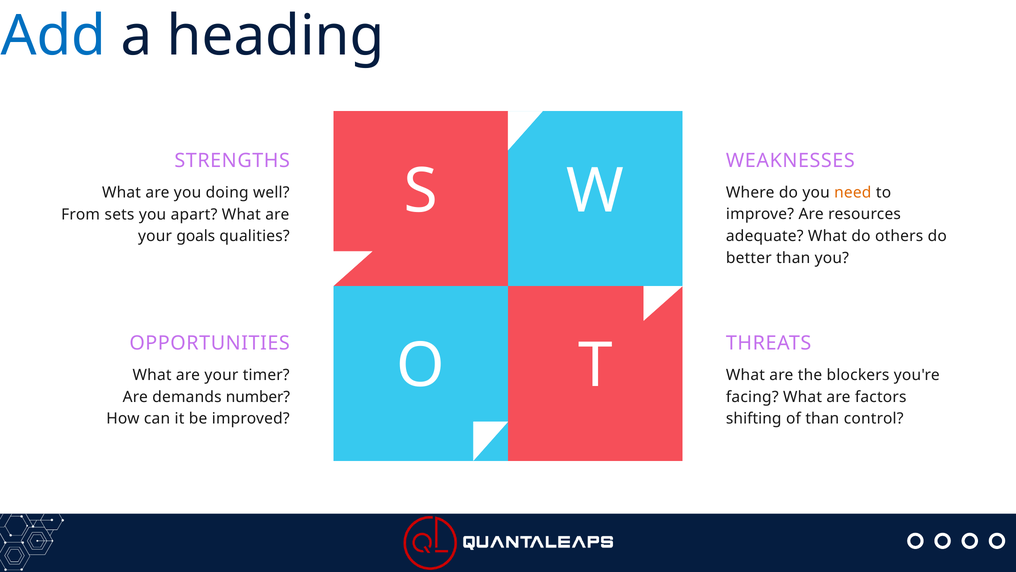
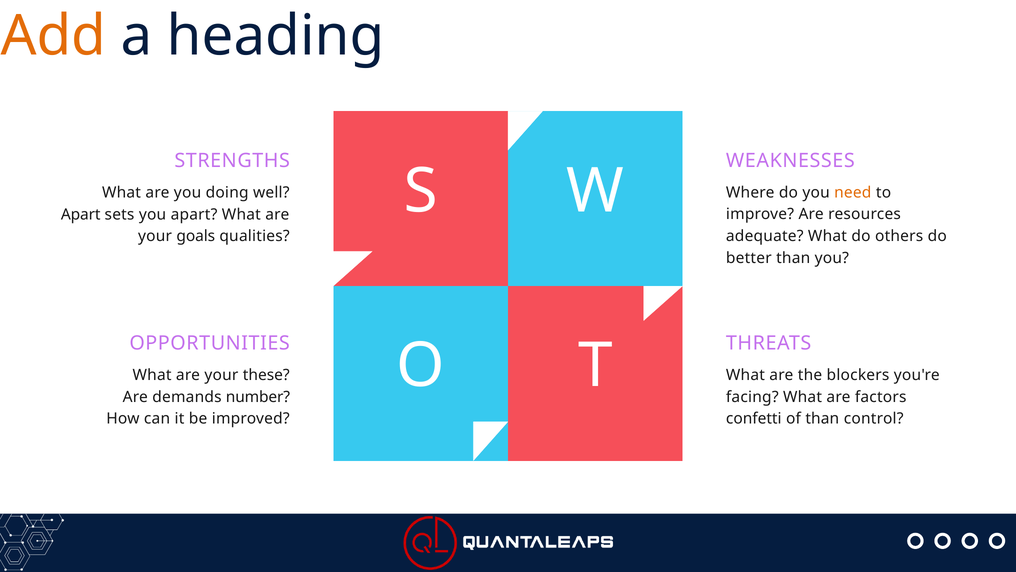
Add colour: blue -> orange (53, 36)
From: From -> Apart (81, 214)
timer: timer -> these (266, 375)
shifting: shifting -> confetti (754, 418)
